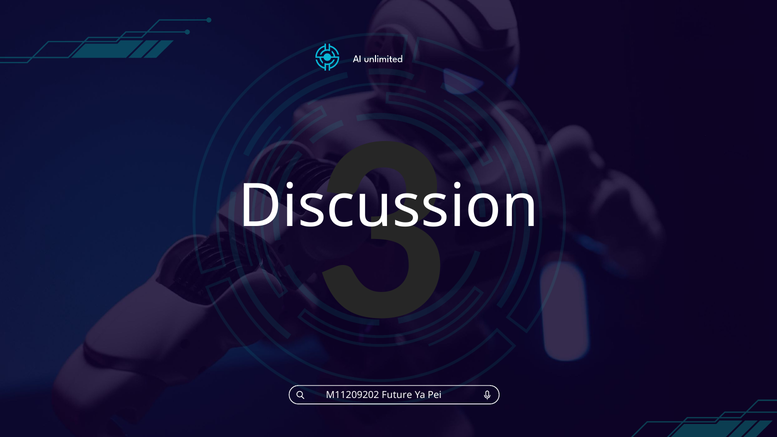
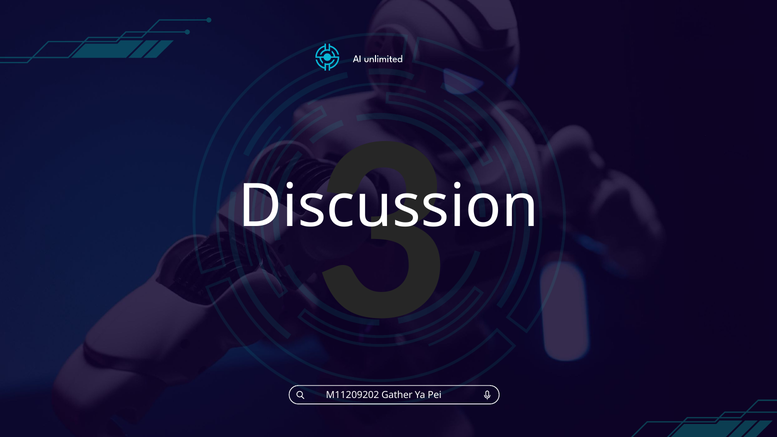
Future: Future -> Gather (397, 395)
